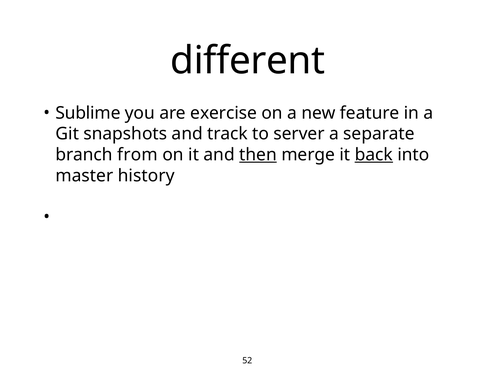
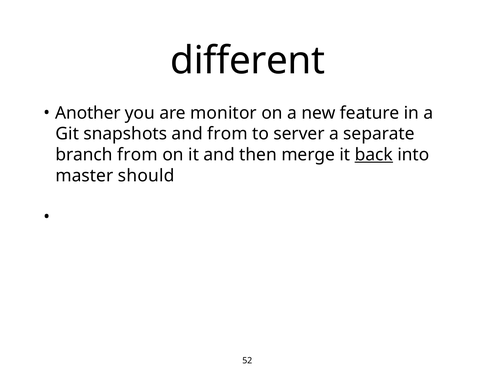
Sublime: Sublime -> Another (88, 113)
exercise: exercise -> monitor (224, 113)
and track: track -> from (227, 134)
then underline: present -> none (258, 154)
history: history -> should (146, 175)
